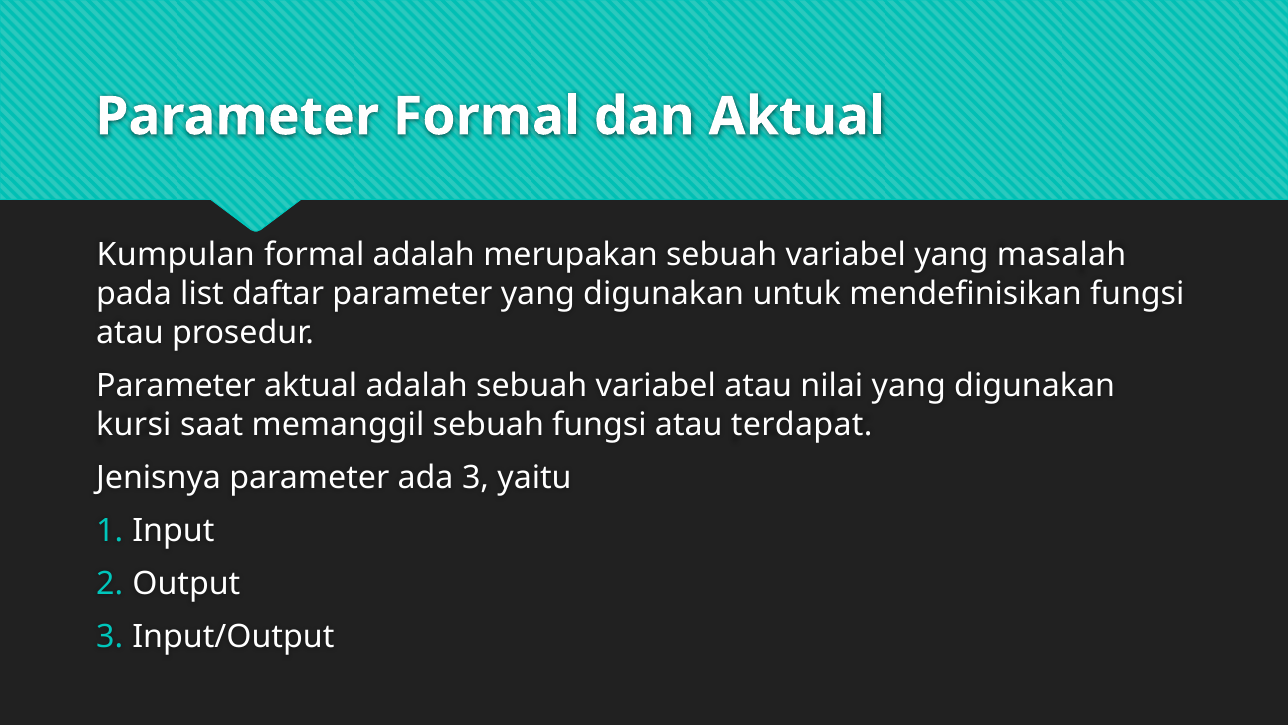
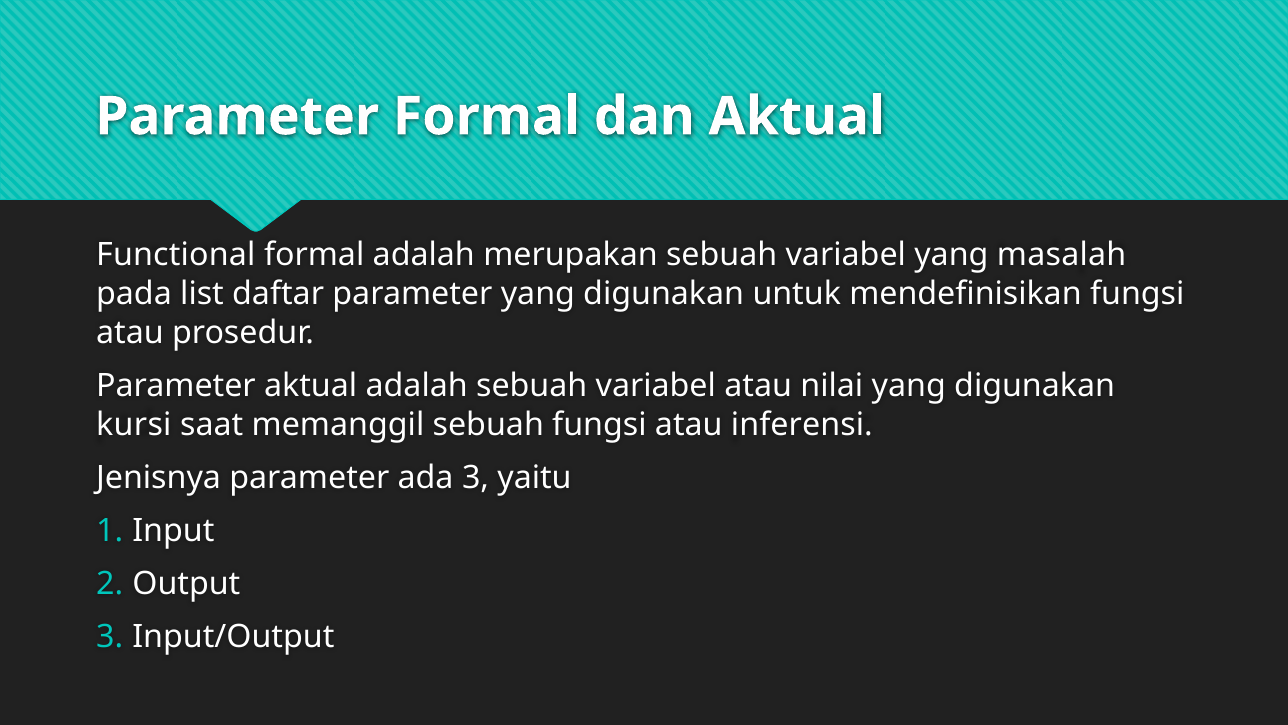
Kumpulan: Kumpulan -> Functional (176, 255)
terdapat: terdapat -> inferensi (802, 424)
